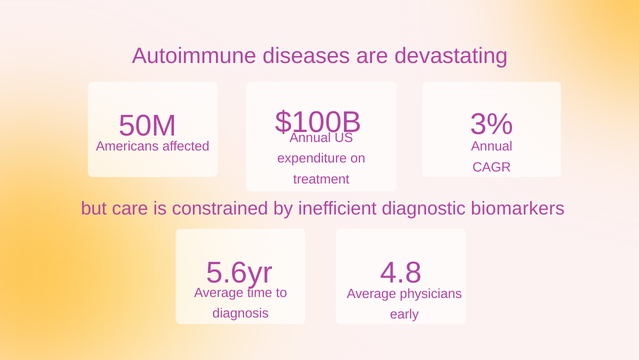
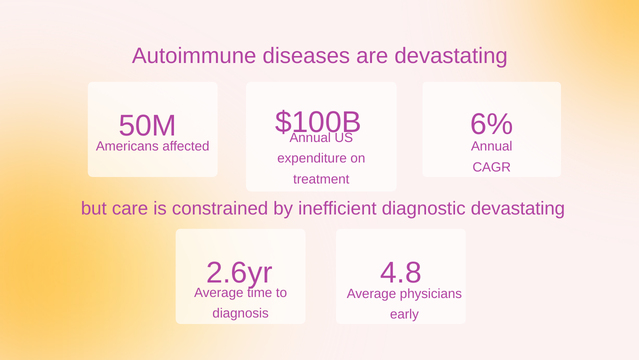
3%: 3% -> 6% (492, 124)
diagnostic biomarkers: biomarkers -> devastating (518, 208)
5.6yr: 5.6yr -> 2.6yr (239, 272)
